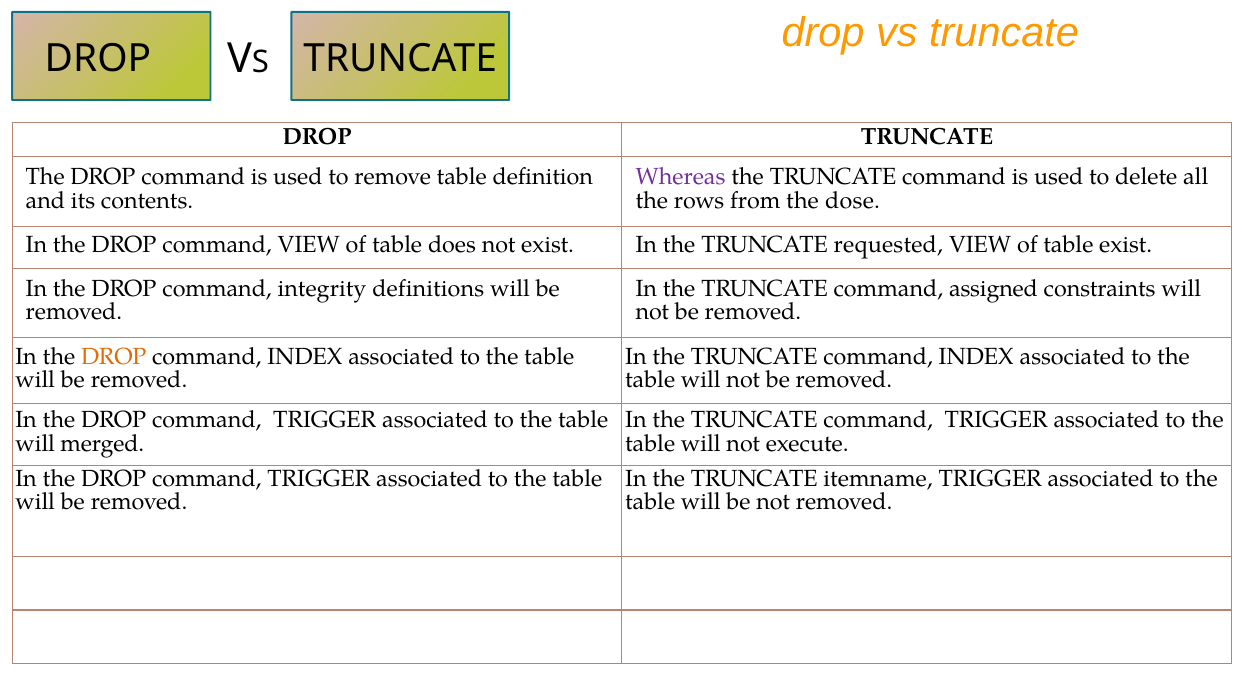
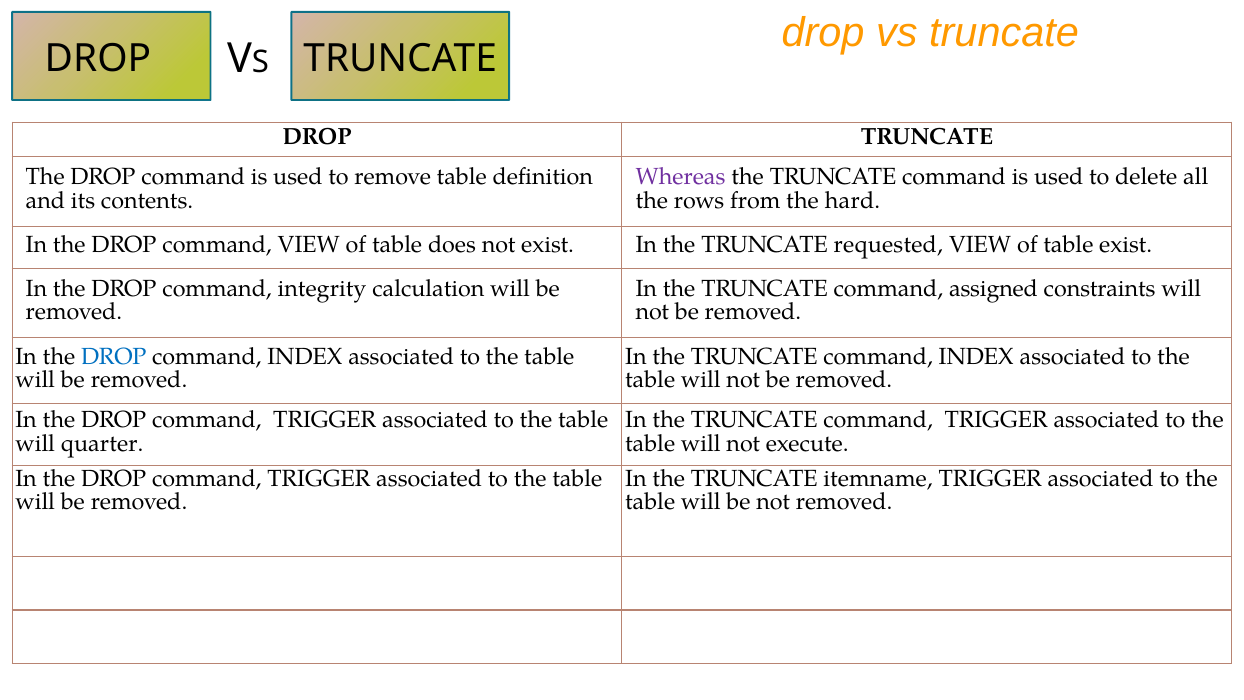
dose: dose -> hard (853, 201)
definitions: definitions -> calculation (428, 289)
DROP colour: orange -> blue (114, 356)
merged: merged -> quarter (102, 444)
